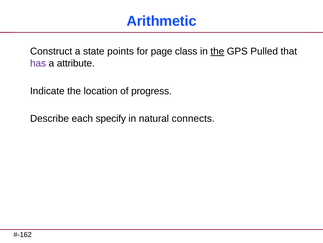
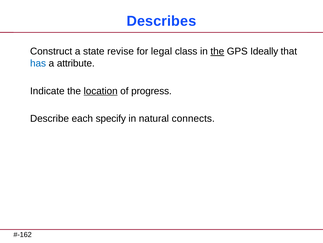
Arithmetic: Arithmetic -> Describes (161, 21)
points: points -> revise (121, 51)
page: page -> legal (161, 51)
Pulled: Pulled -> Ideally (264, 51)
has colour: purple -> blue (38, 63)
location underline: none -> present (101, 91)
